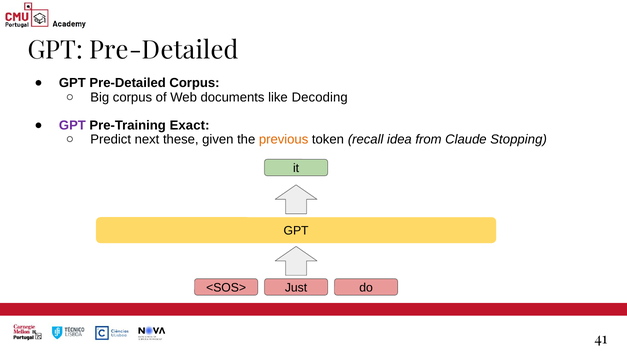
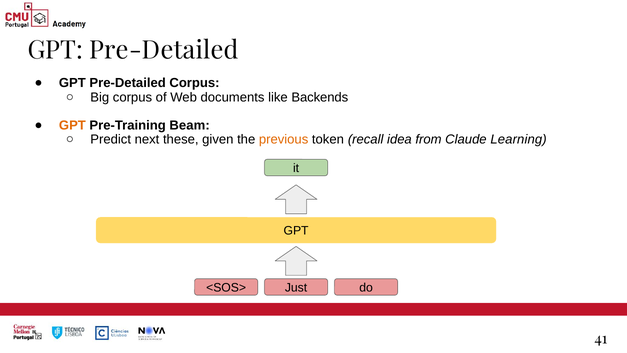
Decoding: Decoding -> Backends (320, 97)
GPT colour: purple -> orange (72, 125)
Exact: Exact -> Beam (190, 125)
Stopping: Stopping -> Learning (519, 140)
